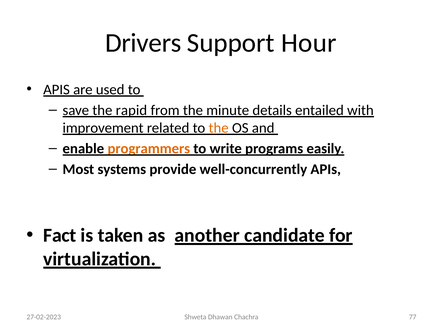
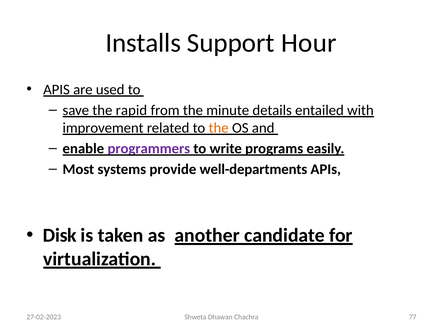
Drivers: Drivers -> Installs (143, 43)
programmers colour: orange -> purple (149, 149)
well-concurrently: well-concurrently -> well-departments (253, 169)
Fact: Fact -> Disk (60, 236)
